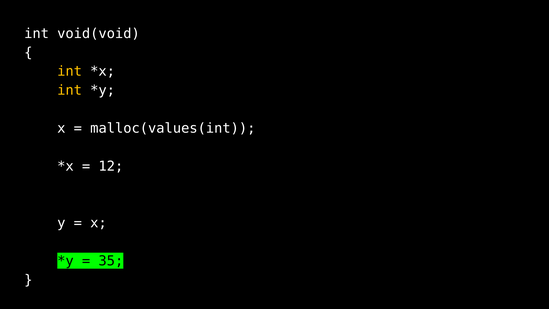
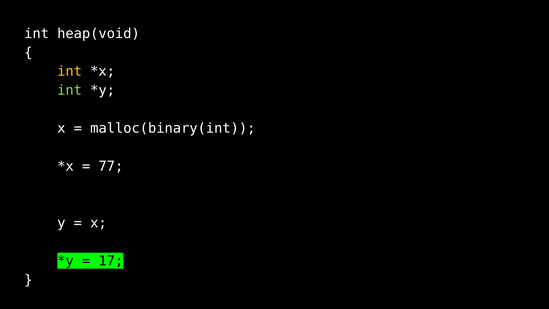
void(void: void(void -> heap(void (98, 34)
int colour: yellow -> light green (70, 90)
malloc(values(int: malloc(values(int -> malloc(binary(int (173, 128)
12: 12 -> 77 (111, 166)
35: 35 -> 17 (111, 261)
